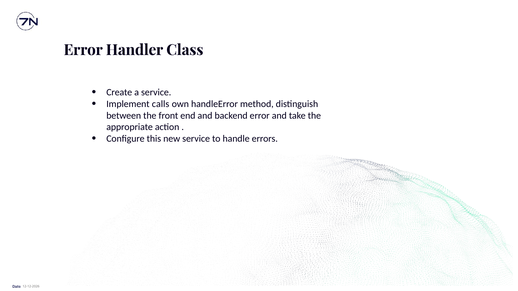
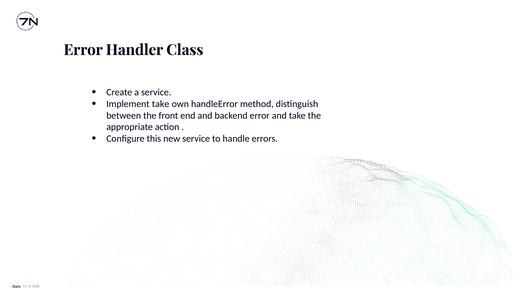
Implement calls: calls -> take (161, 104)
